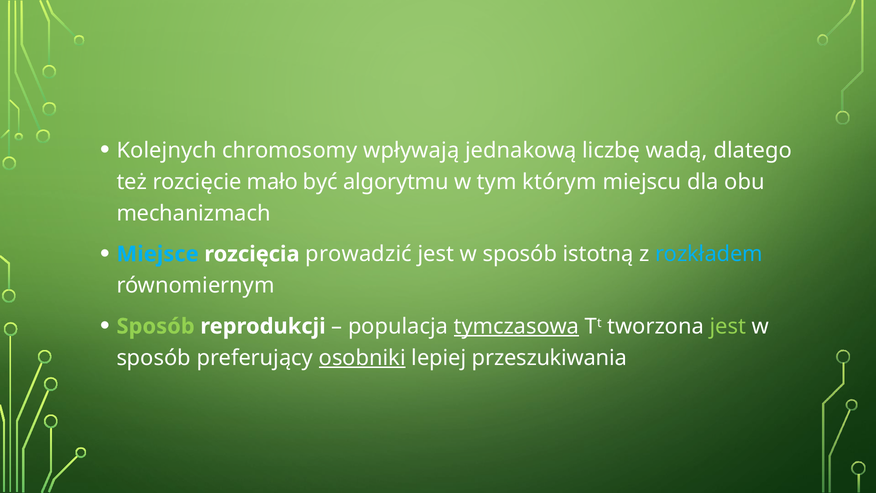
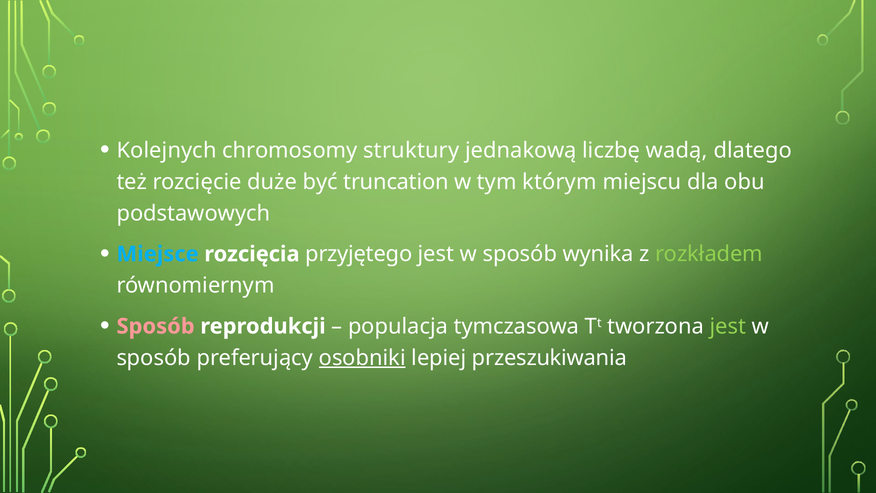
wpływają: wpływają -> struktury (411, 150)
mało: mało -> duże (272, 182)
algorytmu: algorytmu -> truncation (396, 182)
mechanizmach: mechanizmach -> podstawowych (193, 213)
prowadzić: prowadzić -> przyjętego (359, 254)
istotną: istotną -> wynika (598, 254)
rozkładem colour: light blue -> light green (709, 254)
Sposób colour: light green -> pink (156, 326)
tymczasowa underline: present -> none (516, 326)
